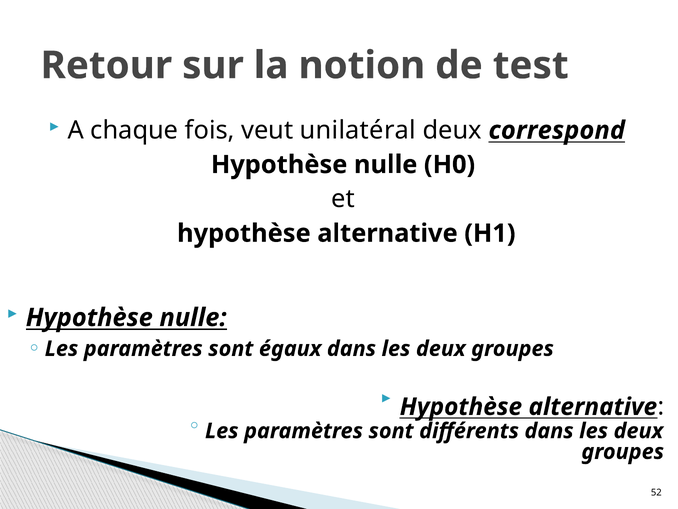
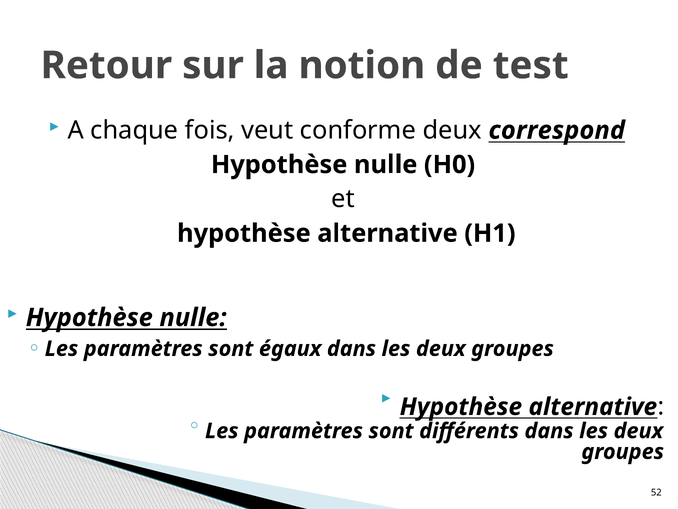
unilatéral: unilatéral -> conforme (358, 130)
